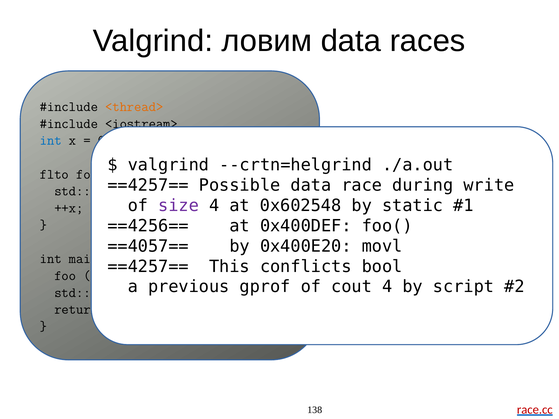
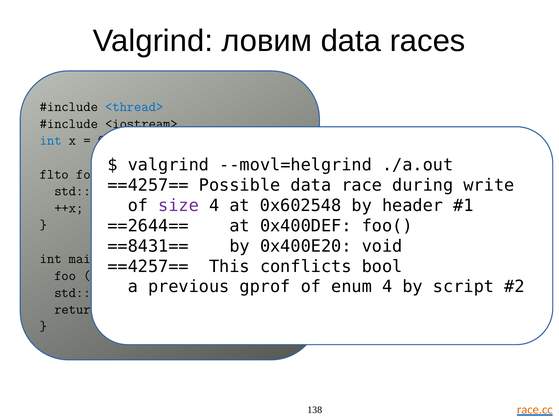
<thread> colour: orange -> blue (134, 107)
--crtn=helgrind: --crtn=helgrind -> --movl=helgrind (296, 165)
static: static -> header (413, 206)
==4256==: ==4256== -> ==2644== (148, 226)
==4057==: ==4057== -> ==8431== (148, 246)
movl: movl -> void (382, 246)
cout: cout -> enum (352, 287)
race.cc colour: red -> orange (535, 410)
